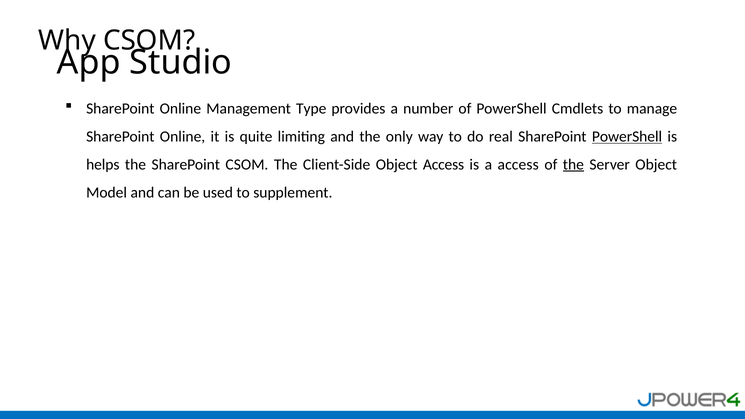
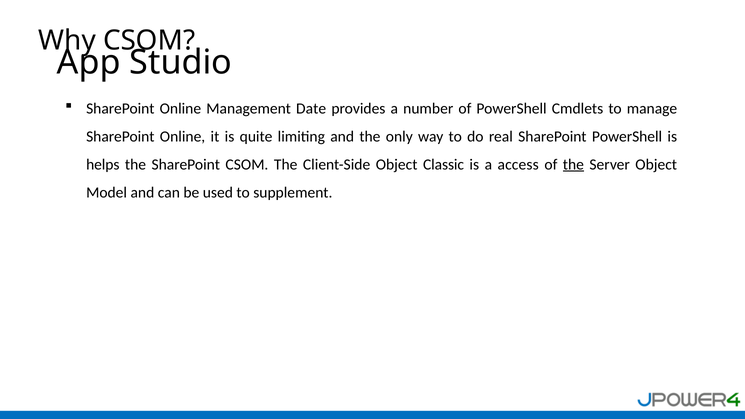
Type: Type -> Date (311, 109)
PowerShell underline: present -> none (627, 137)
Object Access: Access -> Classic (444, 165)
